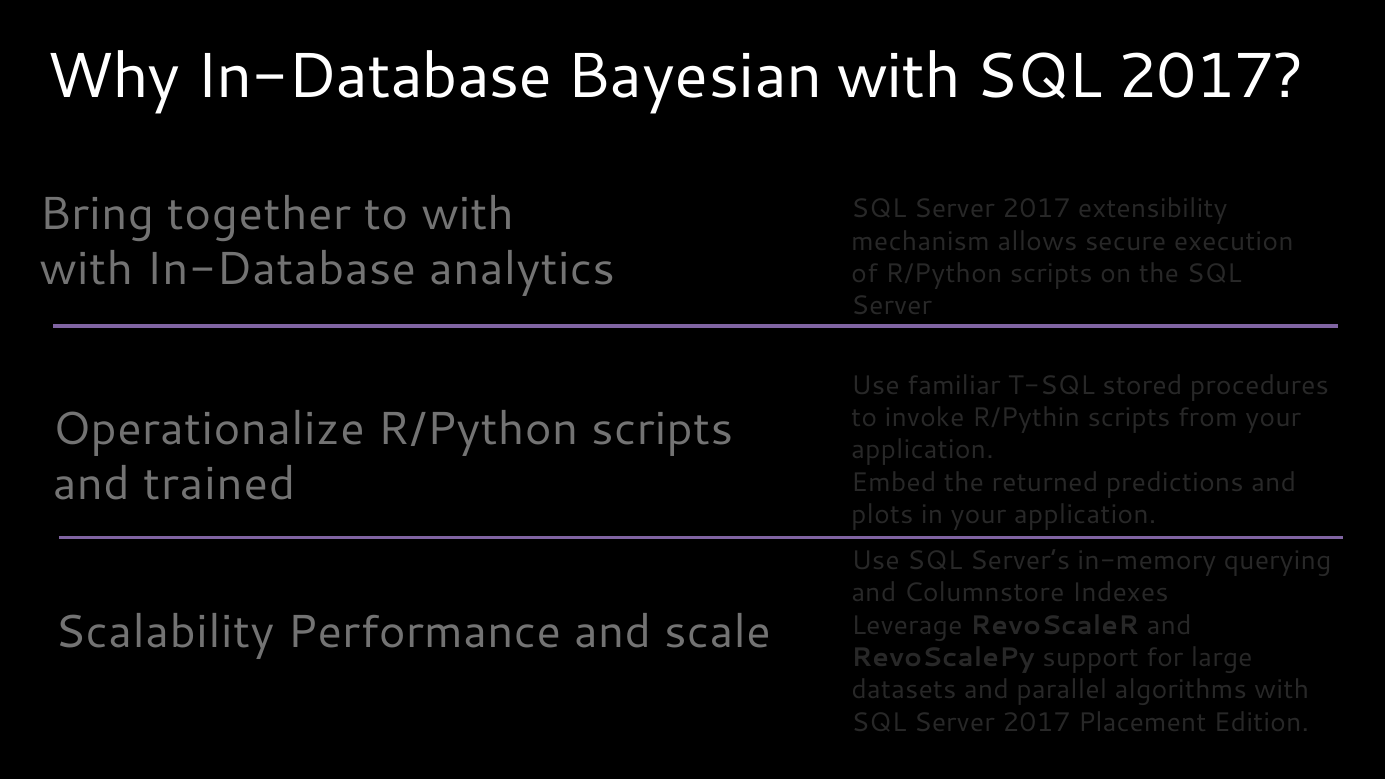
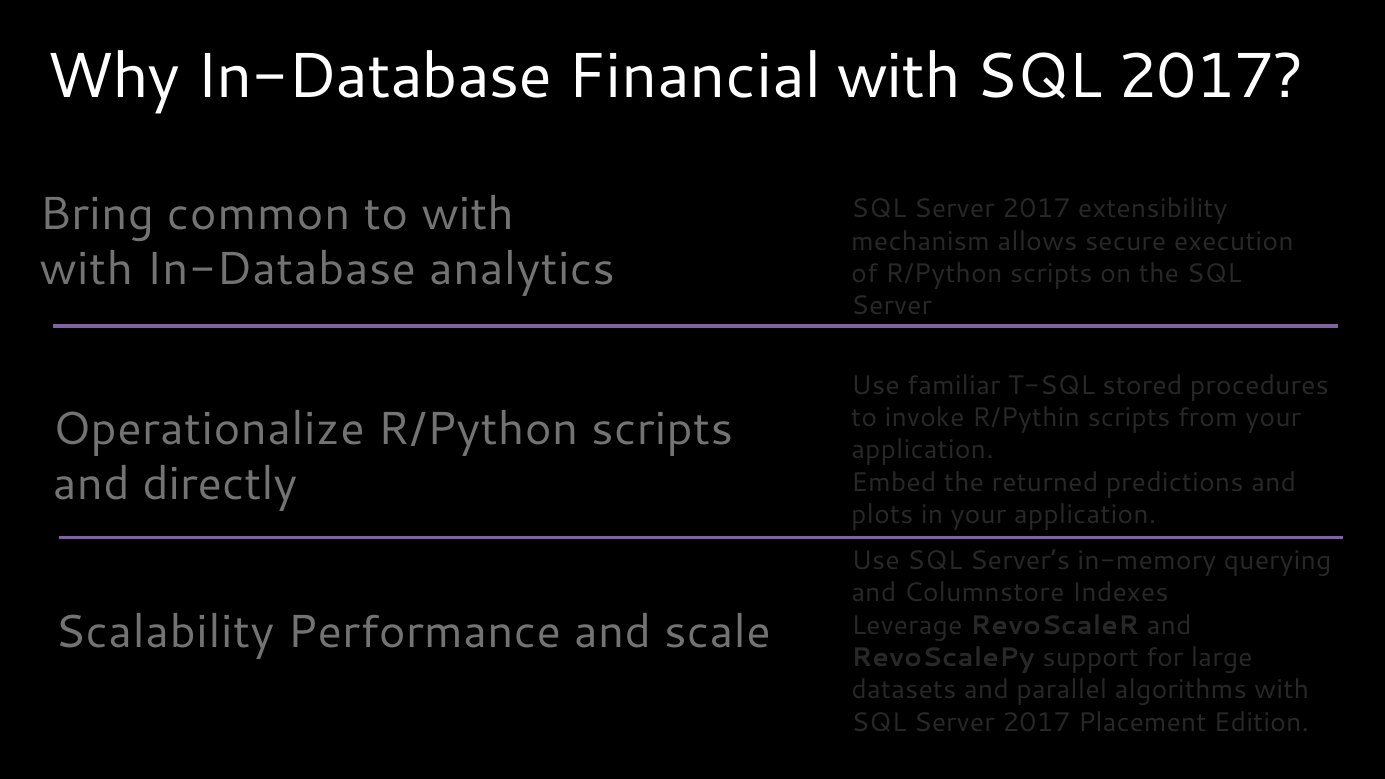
Bayesian: Bayesian -> Financial (695, 77)
together: together -> common (259, 214)
trained: trained -> directly (220, 485)
